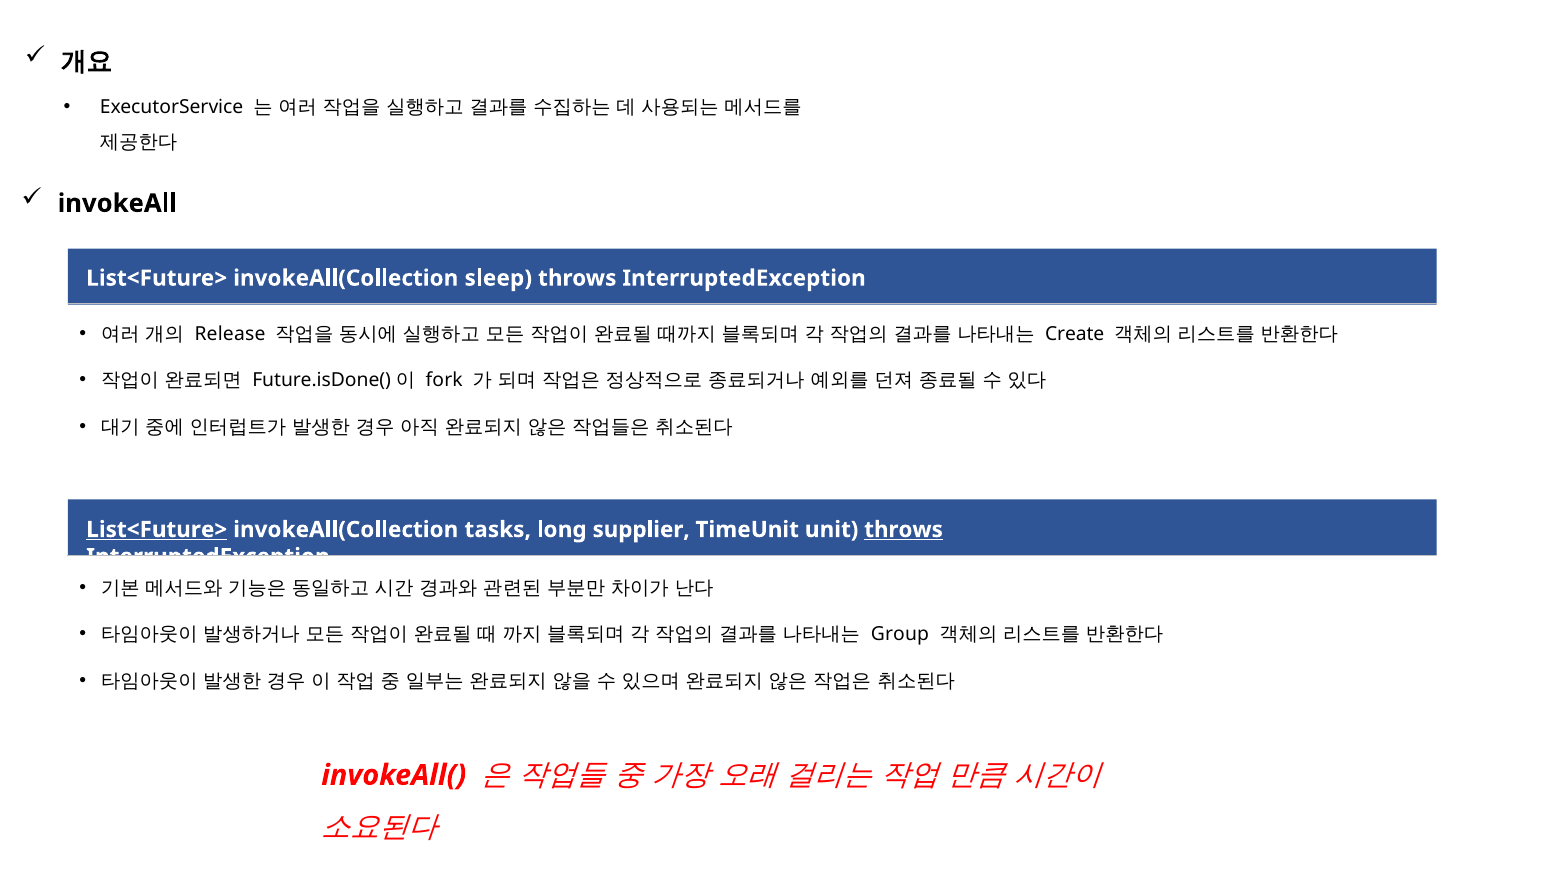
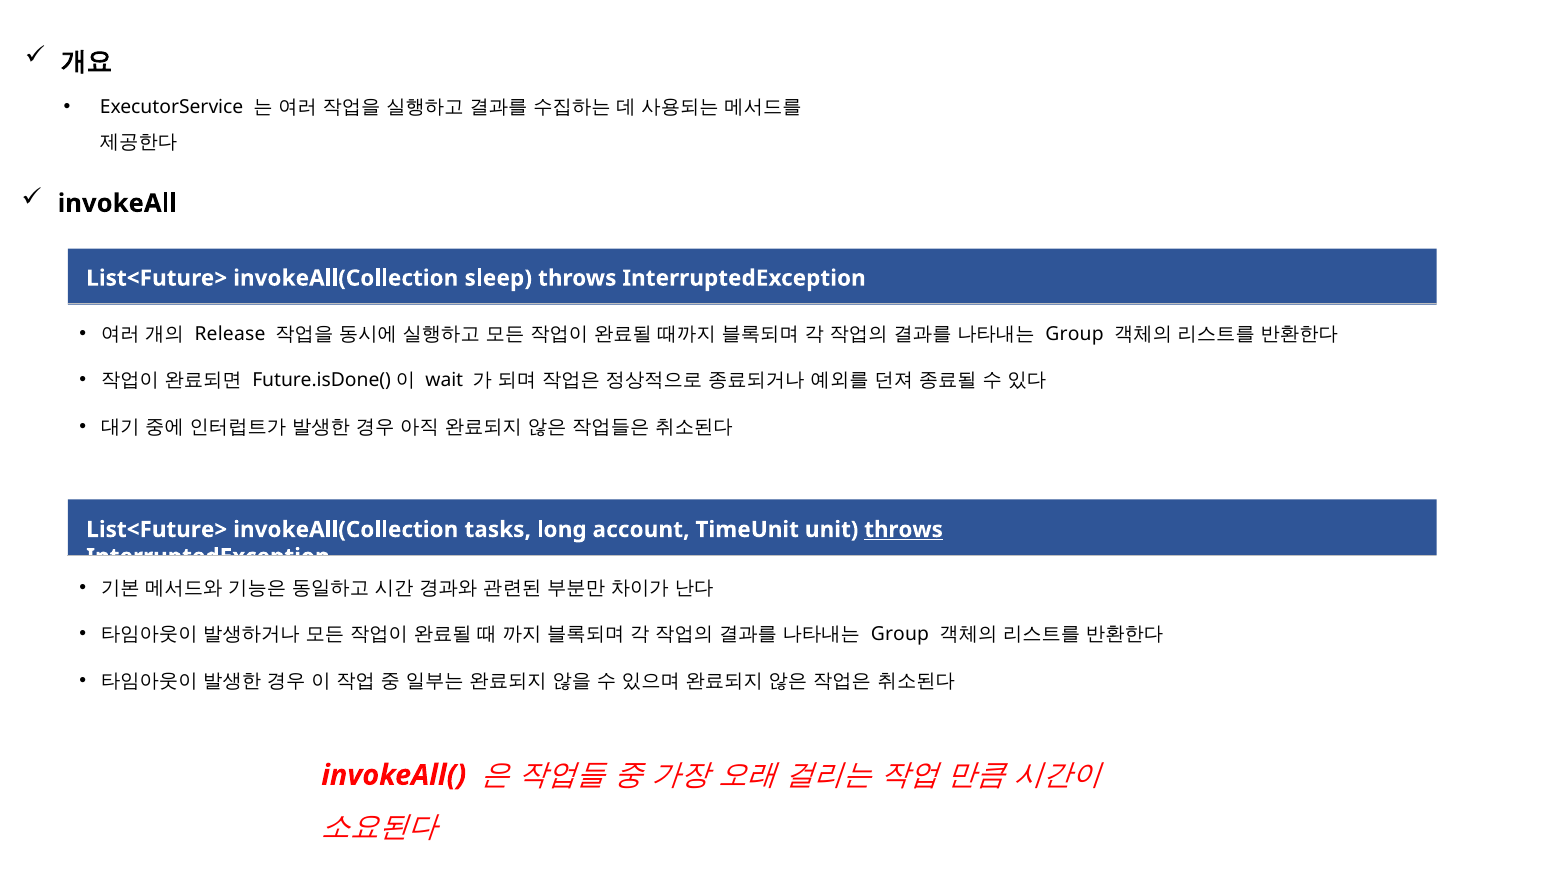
Create: Create -> Group (1075, 334)
fork: fork -> wait (444, 380)
List<Future> underline: present -> none (157, 529)
supplier: supplier -> account (641, 529)
